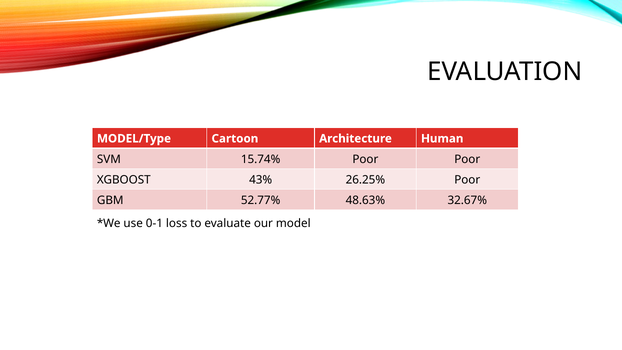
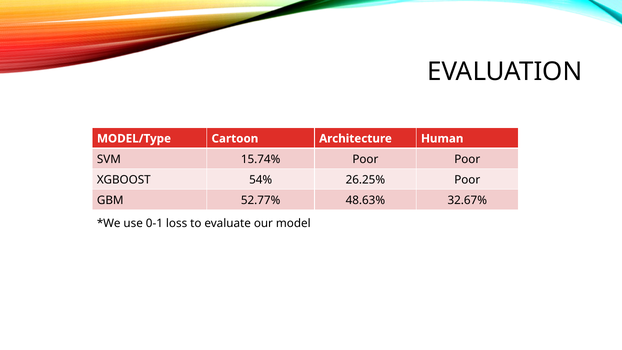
43%: 43% -> 54% (261, 180)
